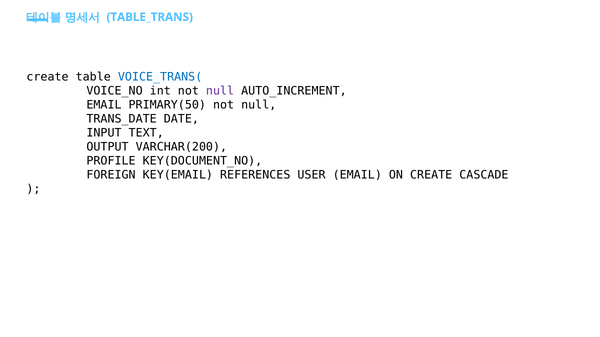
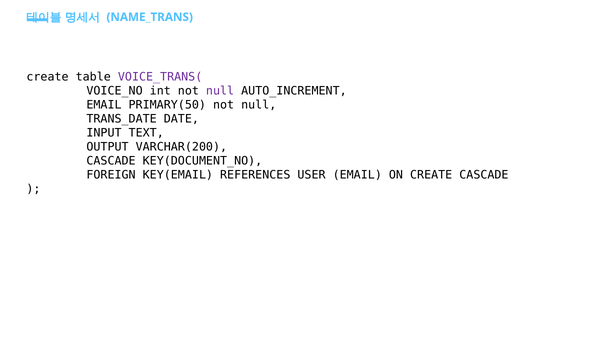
TABLE_TRANS: TABLE_TRANS -> NAME_TRANS (150, 17)
VOICE_TRANS( colour: blue -> purple (160, 77)
PROFILE: PROFILE -> CASCADE (111, 161)
